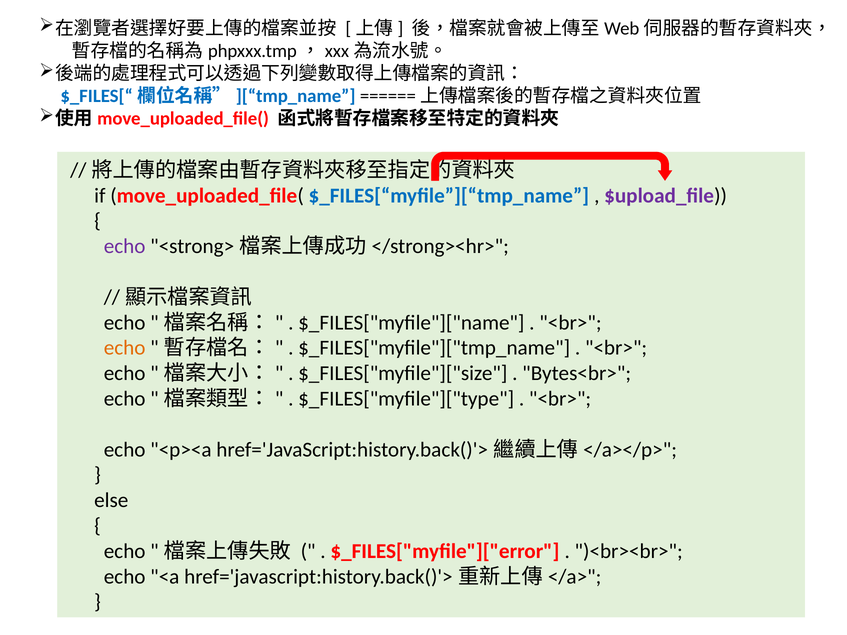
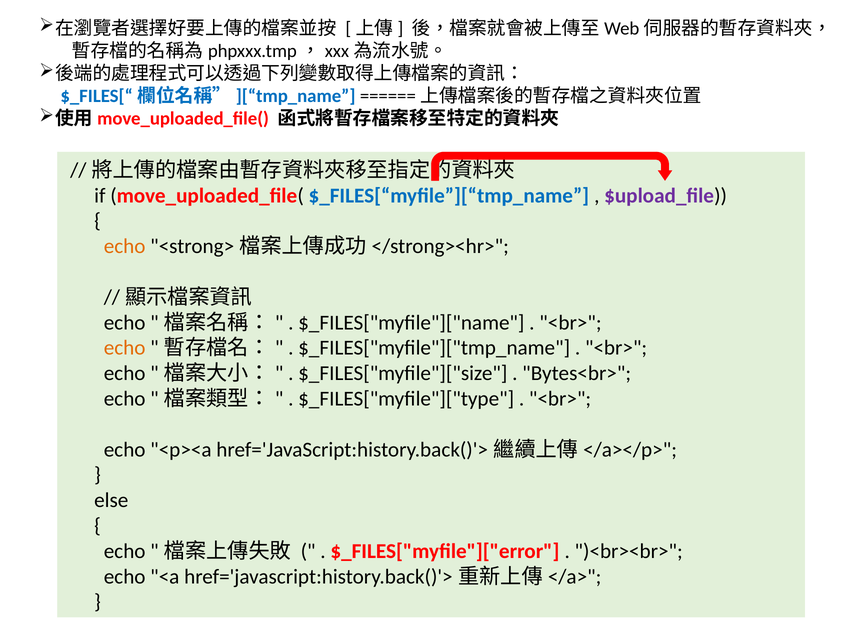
echo colour: purple -> orange (125, 246)
